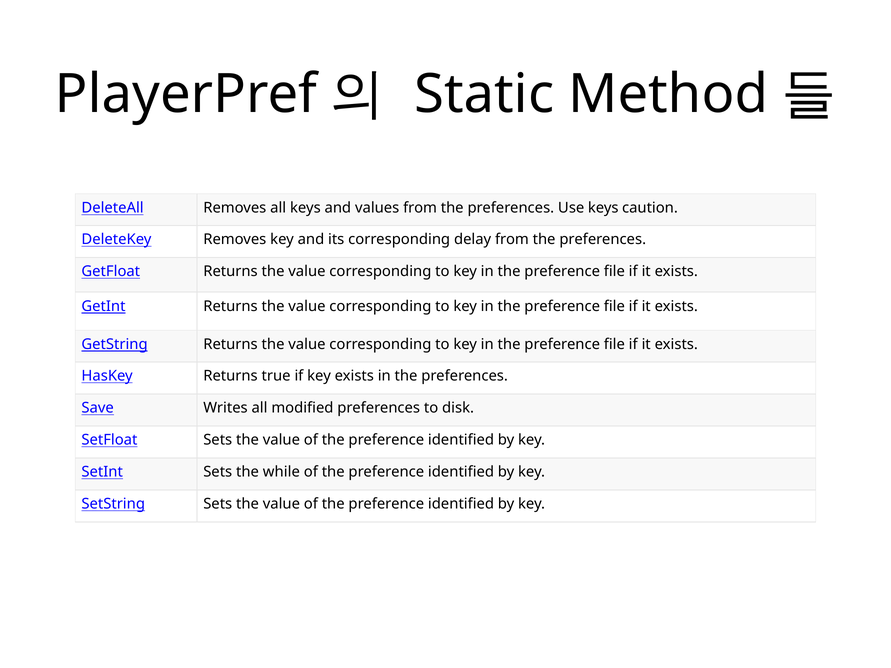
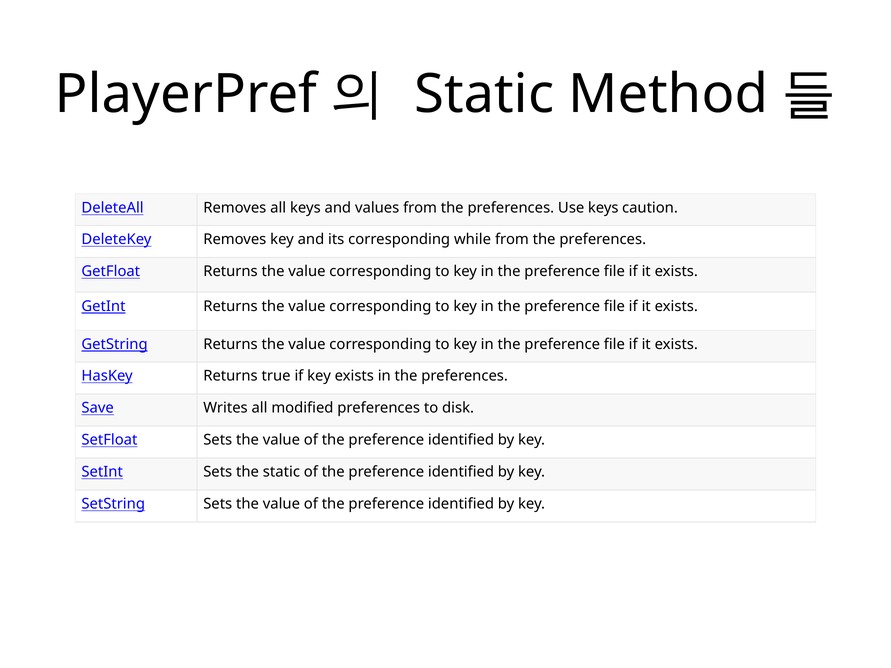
delay: delay -> while (473, 240)
the while: while -> static (281, 472)
